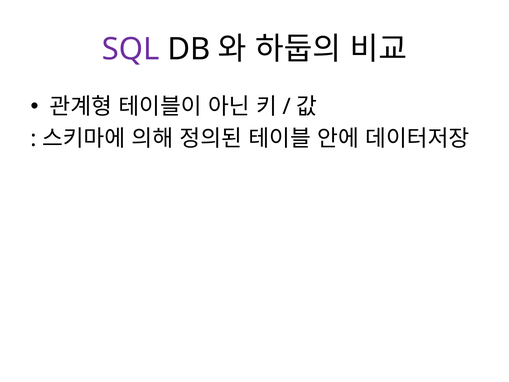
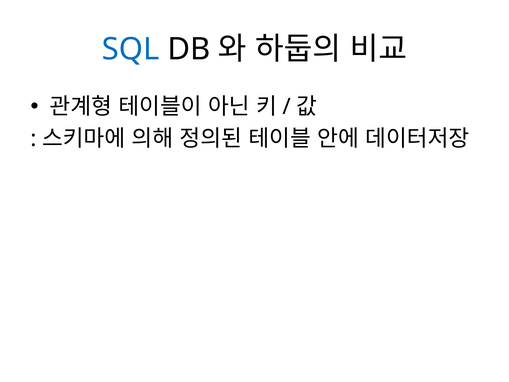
SQL colour: purple -> blue (131, 49)
